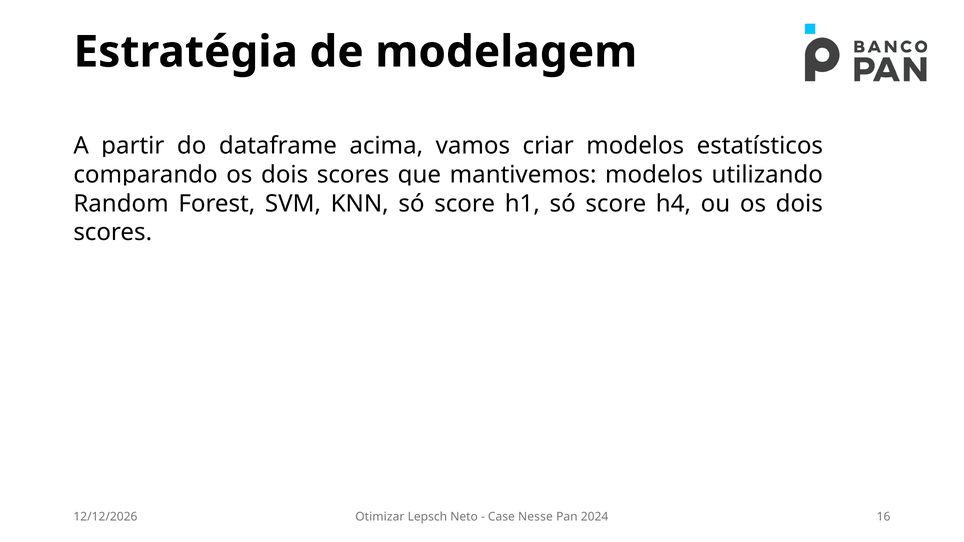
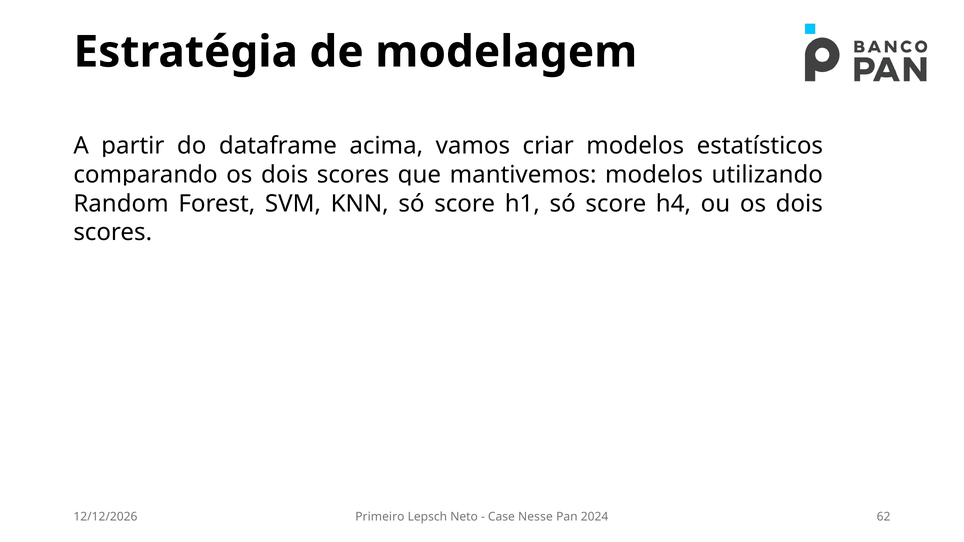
Otimizar: Otimizar -> Primeiro (380, 517)
16: 16 -> 62 (884, 517)
